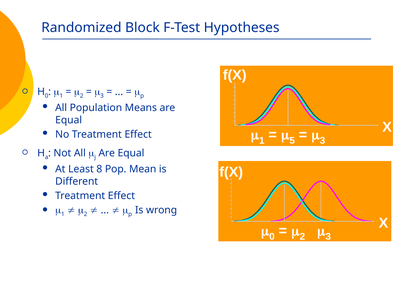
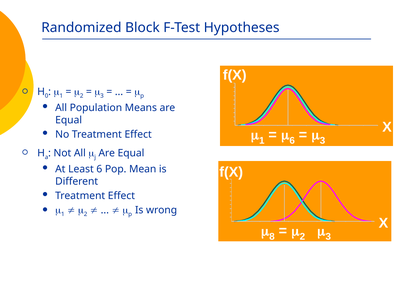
5: 5 -> 6 (292, 141)
Least 8: 8 -> 6 (99, 169)
0: 0 -> 8 (272, 237)
